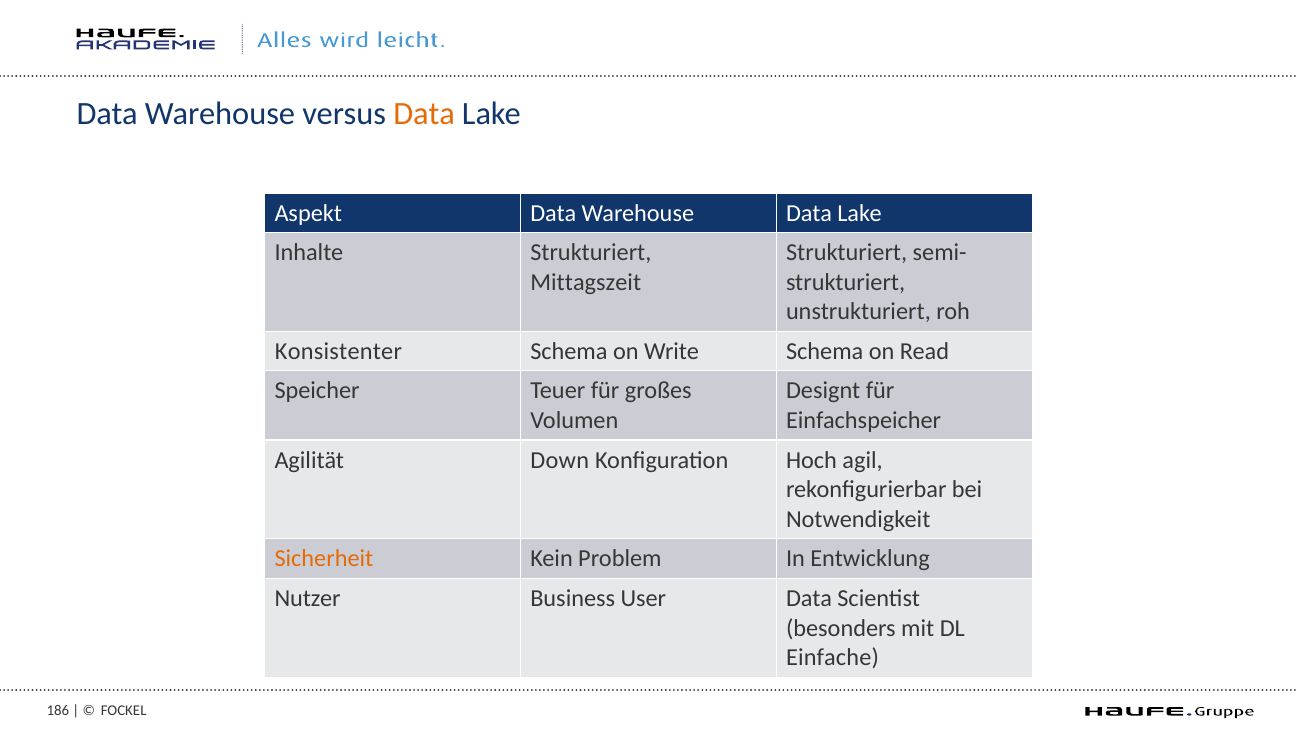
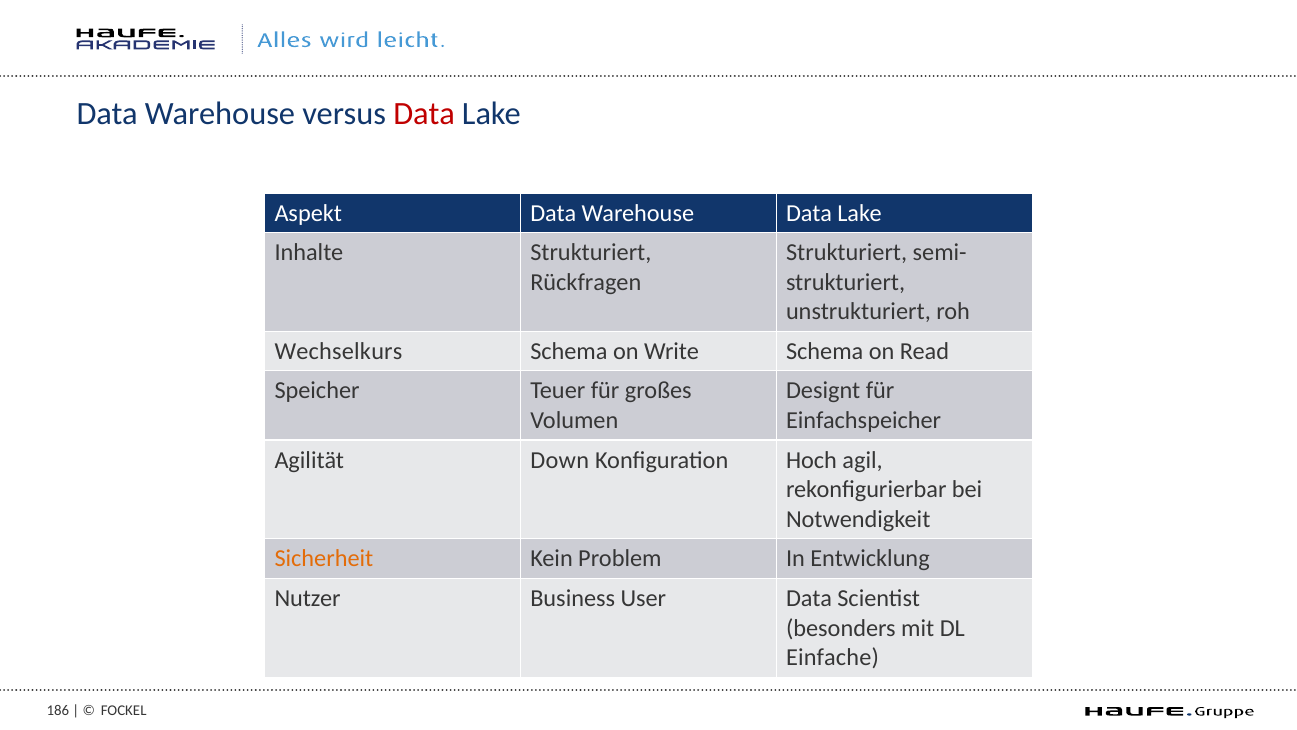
Data colour: orange -> red (424, 114)
Mittagszeit: Mittagszeit -> Rückfragen (586, 282)
Konsistenter: Konsistenter -> Wechselkurs (338, 351)
